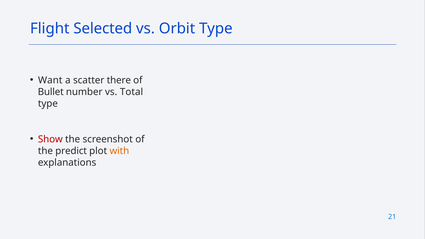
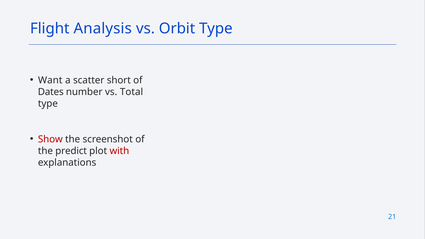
Selected: Selected -> Analysis (103, 28)
there: there -> short (119, 80)
Bullet: Bullet -> Dates (51, 92)
with colour: orange -> red (119, 151)
